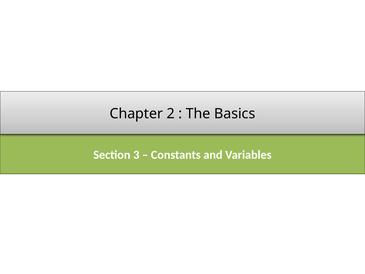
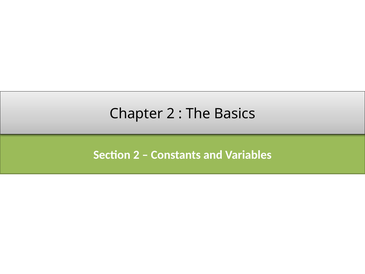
Section 3: 3 -> 2 (136, 155)
